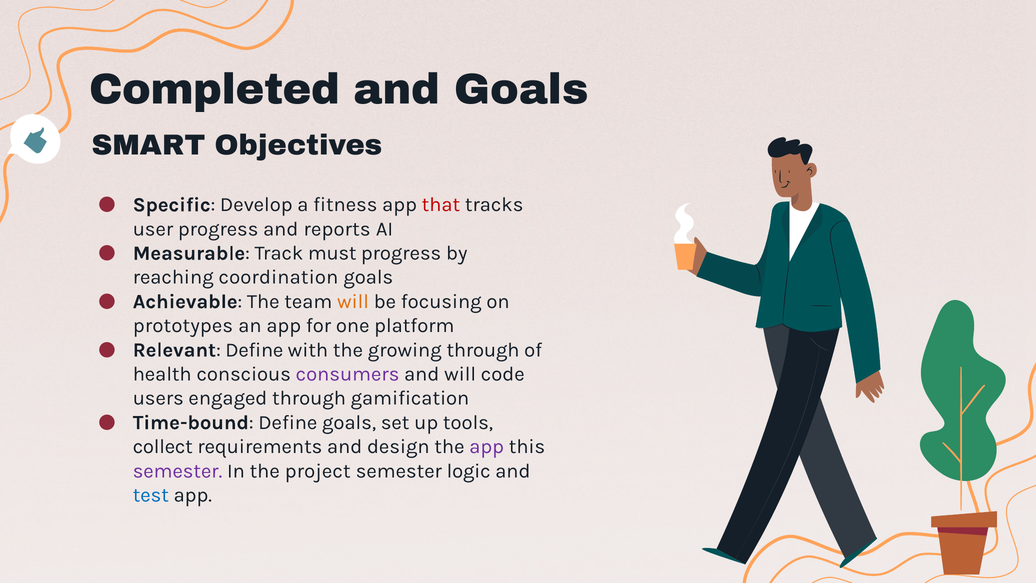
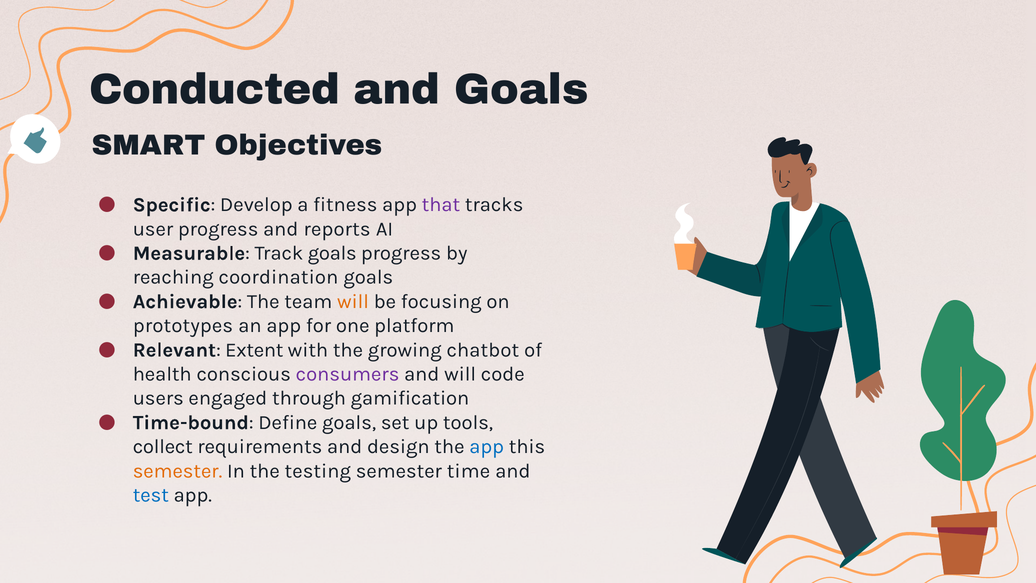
Completed: Completed -> Conducted (215, 90)
that colour: red -> purple (441, 205)
Track must: must -> goals (332, 253)
Relevant Define: Define -> Extent (254, 350)
growing through: through -> chatbot (483, 350)
app colour: purple -> blue (487, 446)
semester colour: purple -> orange (177, 471)
project: project -> testing (318, 471)
logic: logic -> time (468, 471)
